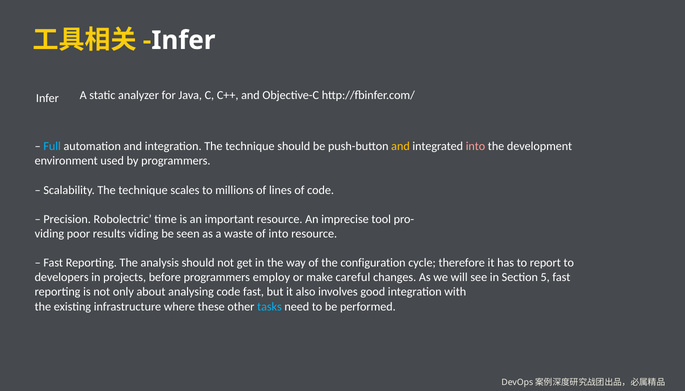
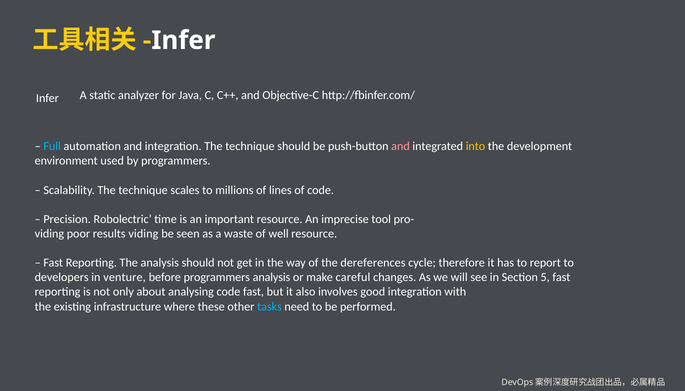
and colour: yellow -> pink (400, 146)
into colour: pink -> yellow (475, 146)
of into: into -> well (279, 233)
configuration: configuration -> dereferences (373, 263)
projects: projects -> venture (125, 277)
programmers employ: employ -> analysis (272, 277)
